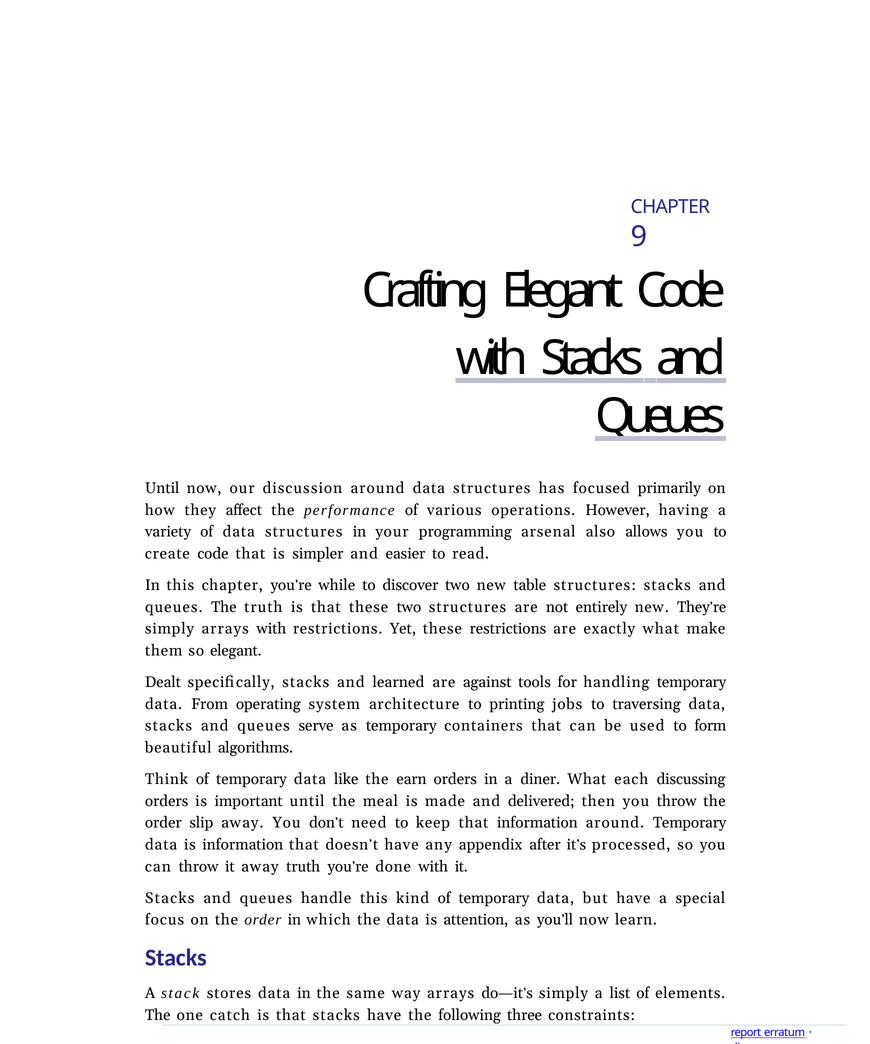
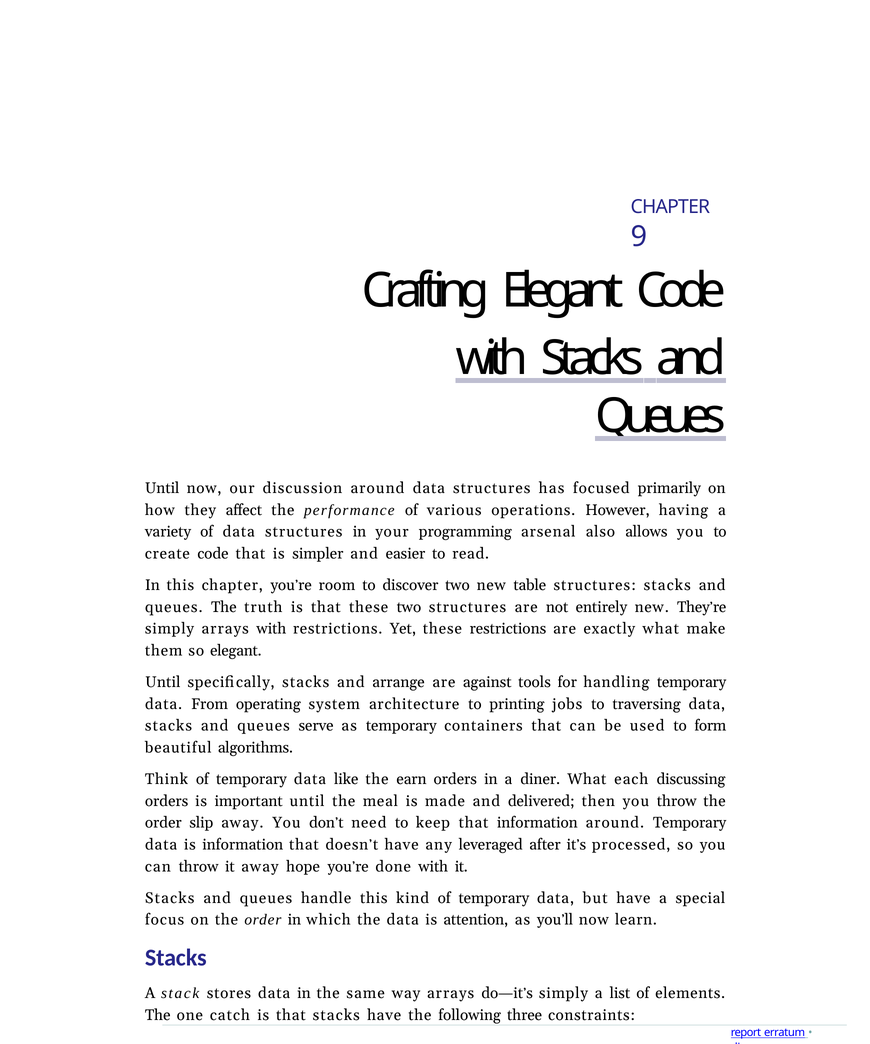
while: while -> room (337, 585)
Dealt: Dealt -> Until (163, 682)
learned: learned -> arrange (398, 682)
appendix: appendix -> leveraged (491, 845)
away truth: truth -> hope (303, 867)
